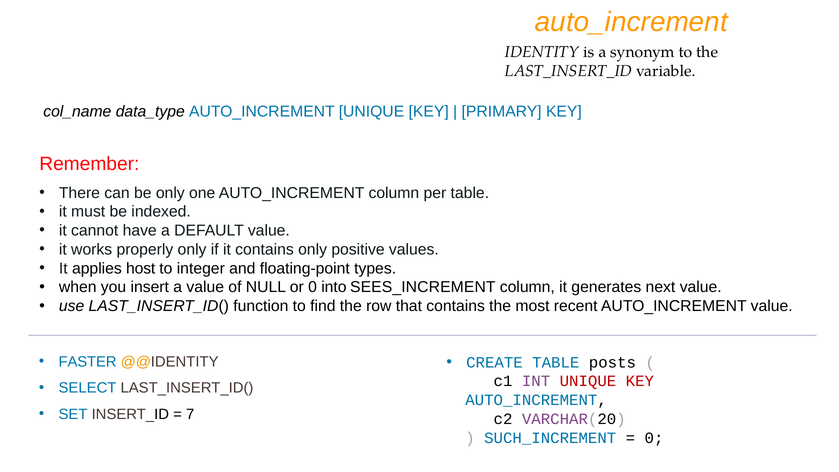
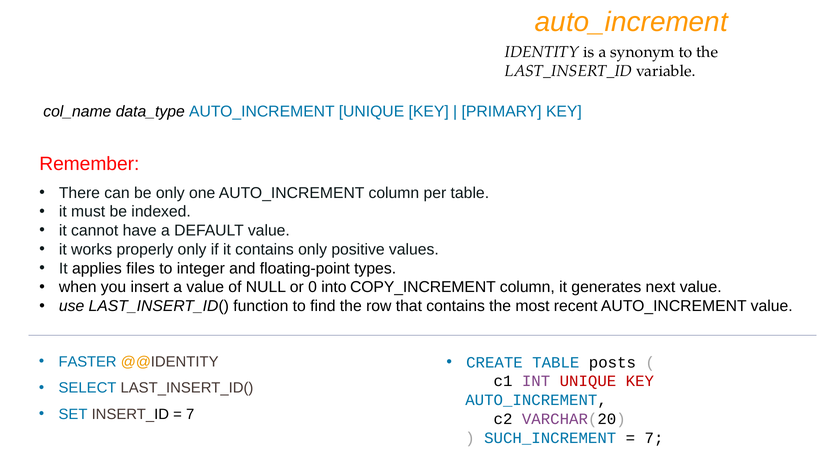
host: host -> files (141, 268)
SEES_INCREMENT: SEES_INCREMENT -> COPY_INCREMENT (423, 287)
0: 0 -> 7 (654, 438)
